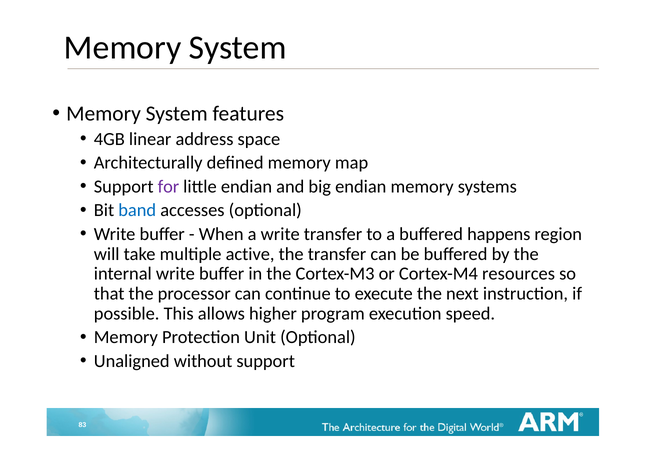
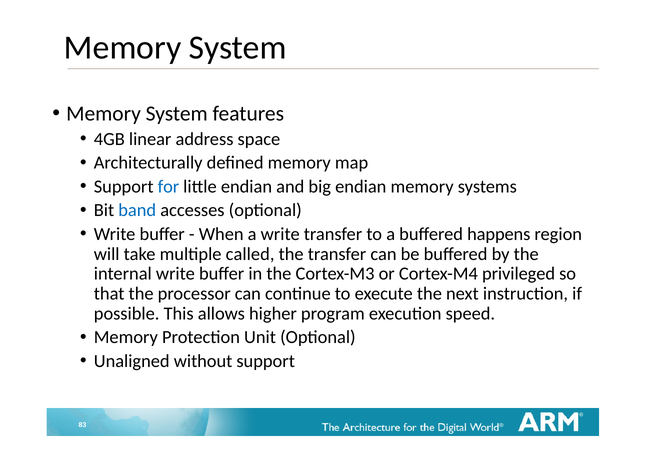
for colour: purple -> blue (168, 186)
active: active -> called (250, 254)
resources: resources -> privileged (519, 274)
